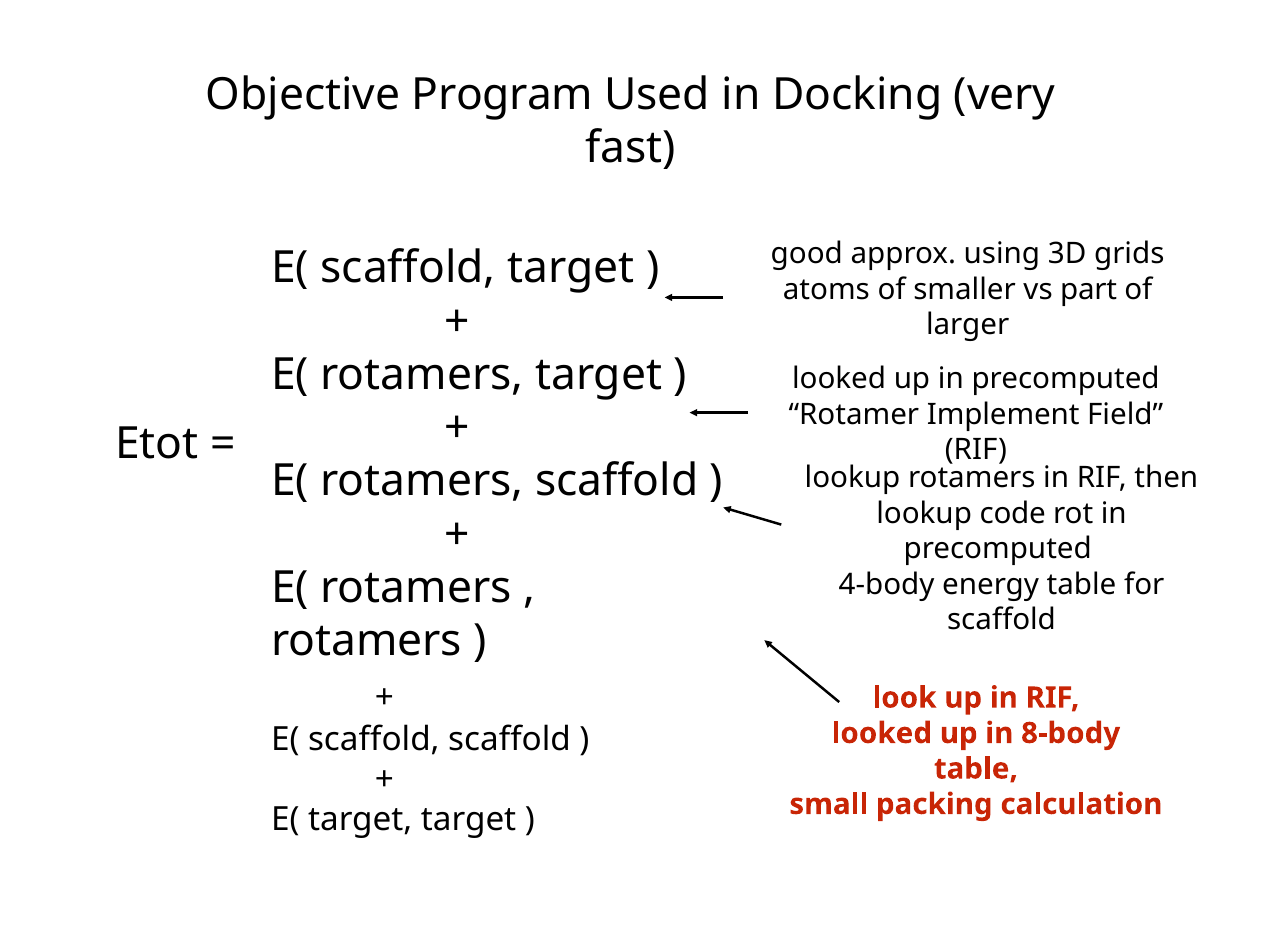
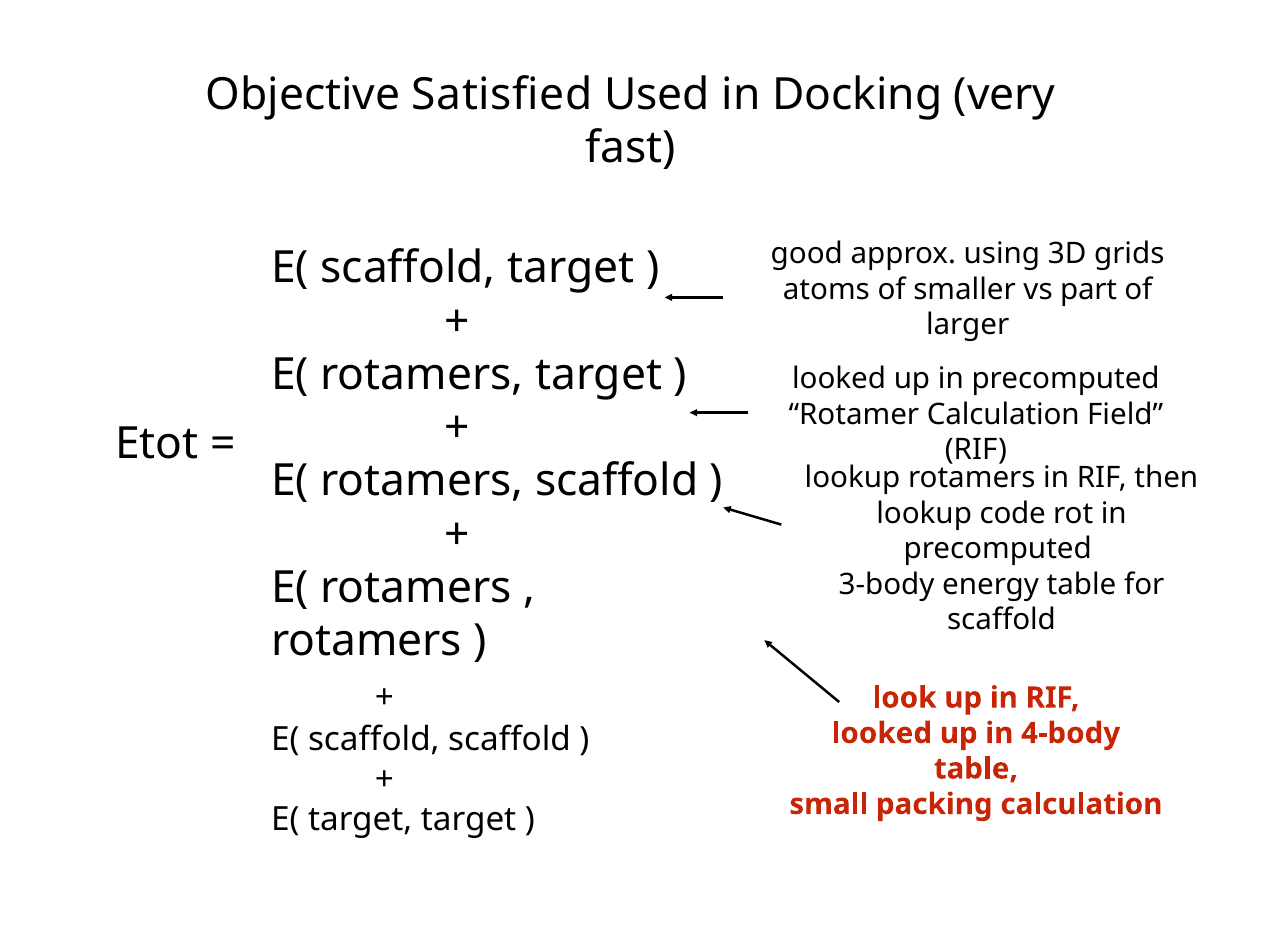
Program: Program -> Satisfied (502, 94)
Rotamer Implement: Implement -> Calculation (1003, 415)
4-body: 4-body -> 3-body (887, 585)
8-body: 8-body -> 4-body (1071, 734)
